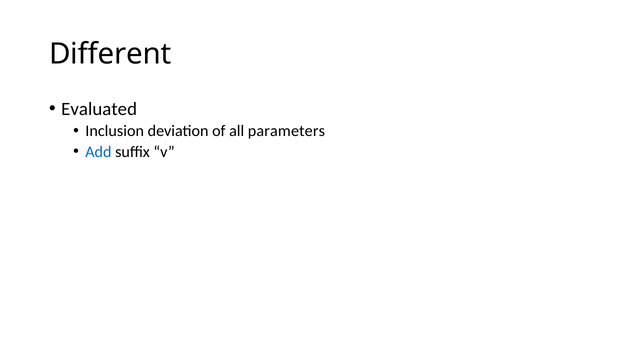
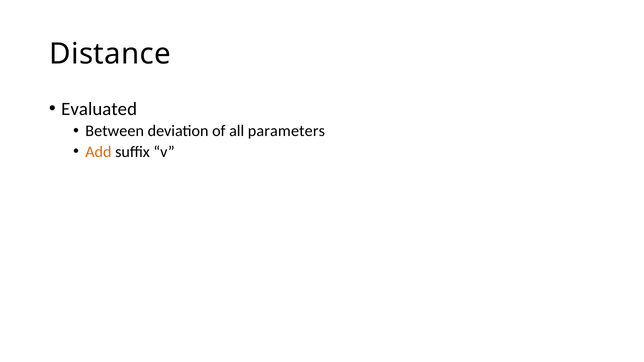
Different: Different -> Distance (110, 54)
Inclusion: Inclusion -> Between (115, 131)
Add colour: blue -> orange (98, 152)
